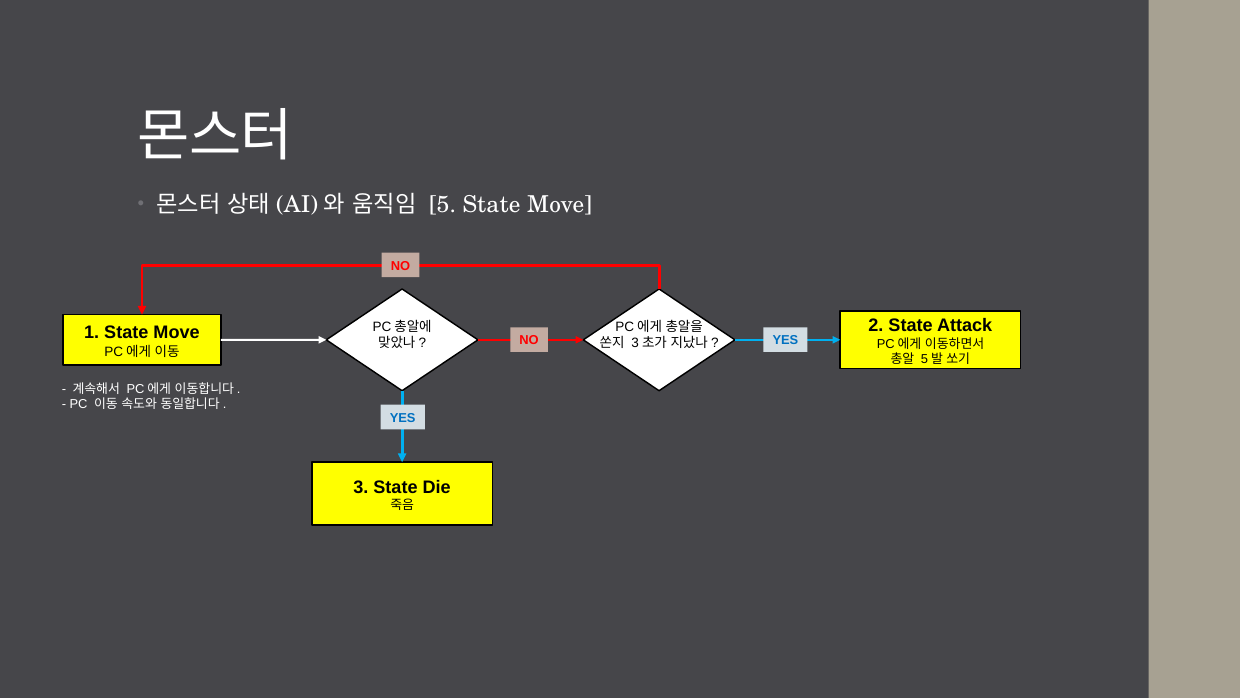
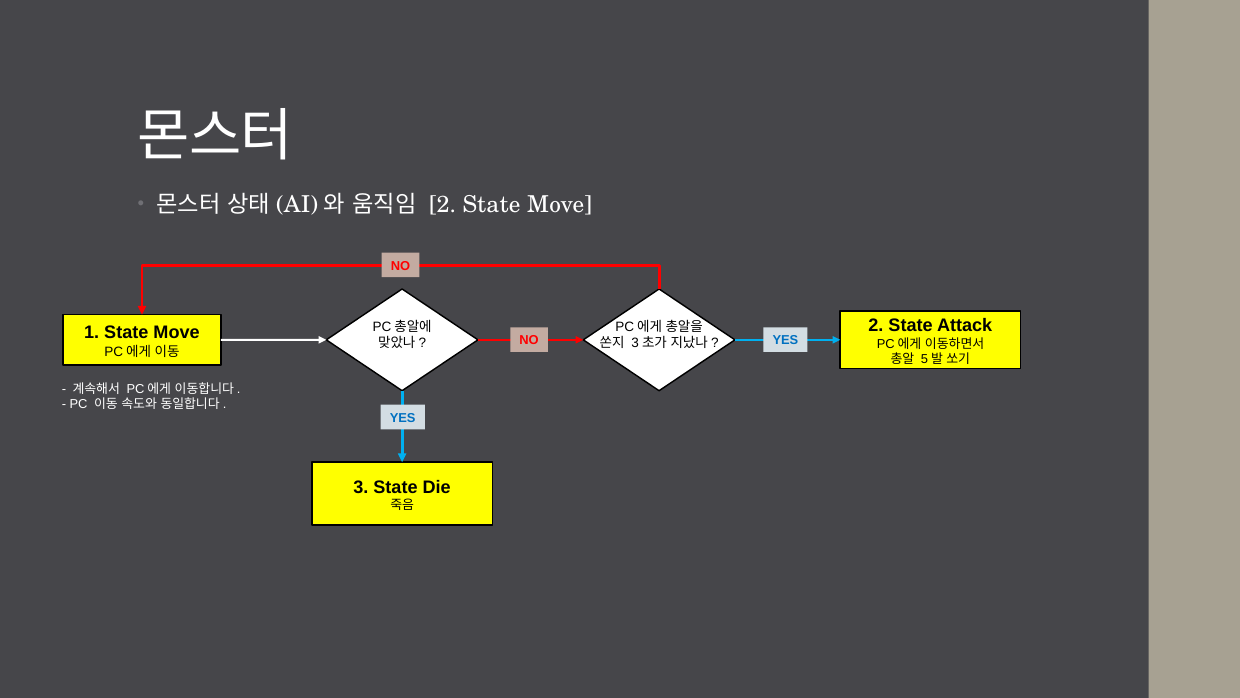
5: 5 -> 2 (442, 204)
